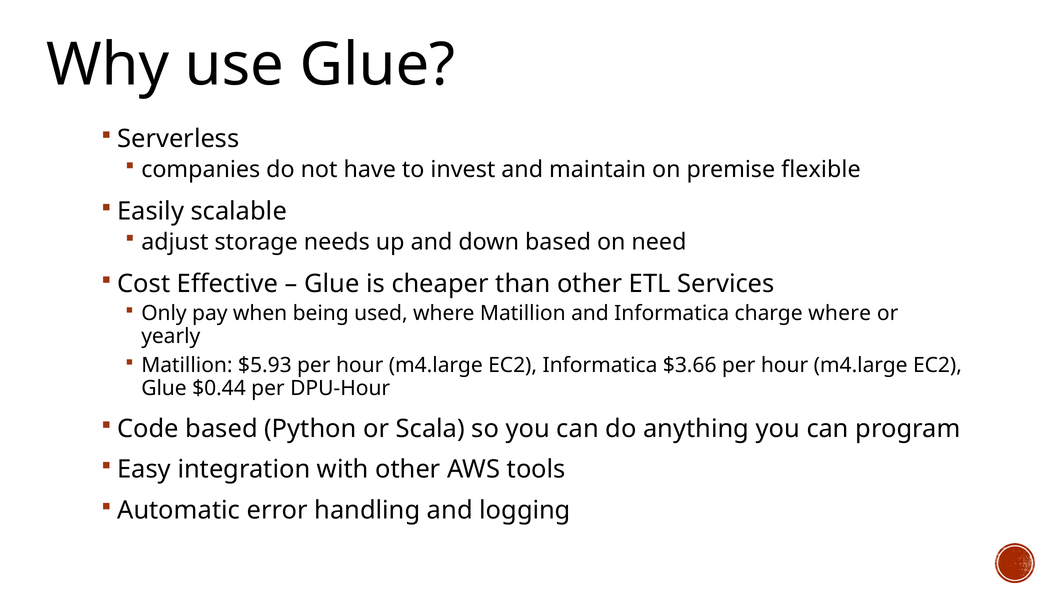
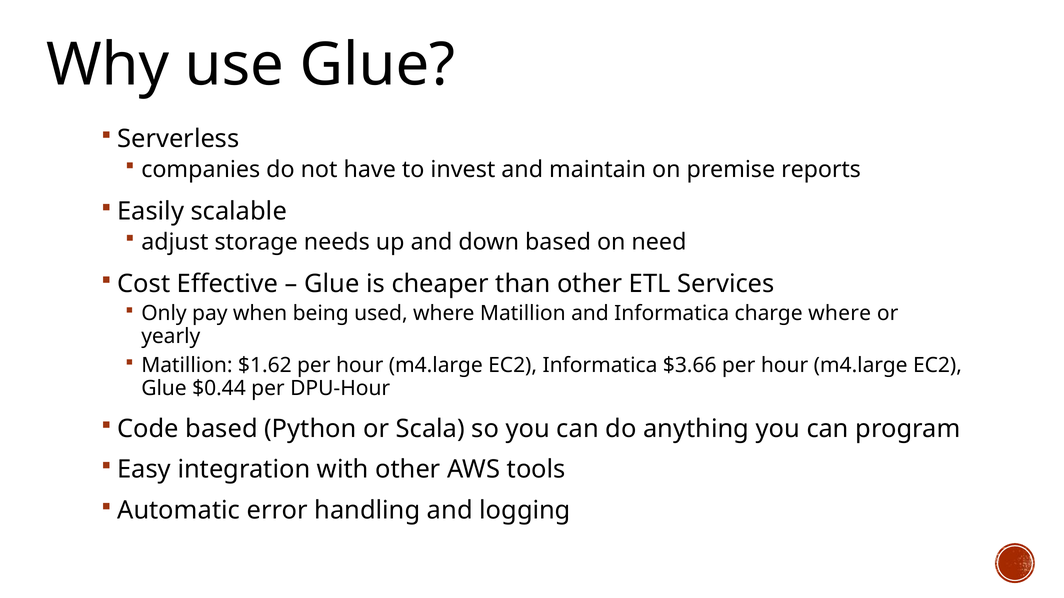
flexible: flexible -> reports (821, 170)
$5.93: $5.93 -> $1.62 (265, 366)
